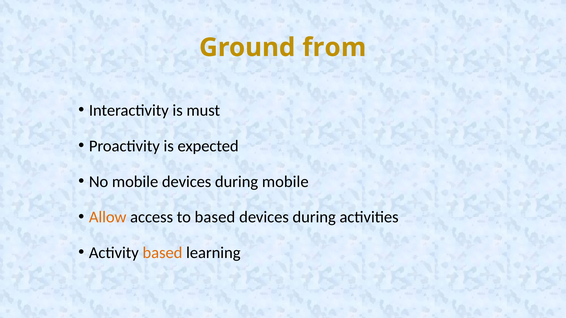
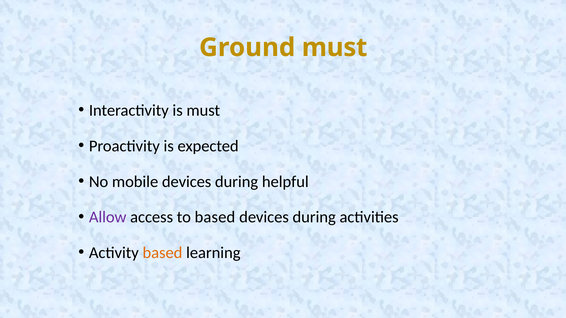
Ground from: from -> must (335, 48)
during mobile: mobile -> helpful (285, 182)
Allow colour: orange -> purple (108, 217)
